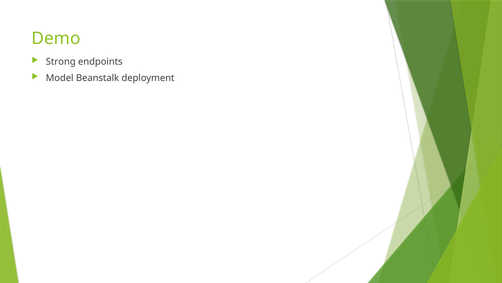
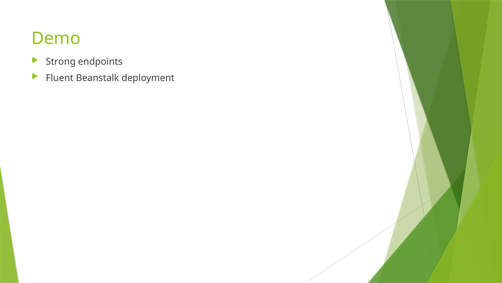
Model: Model -> Fluent (60, 78)
